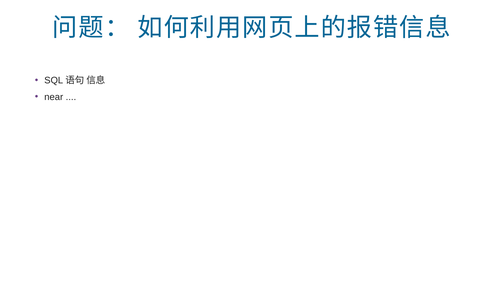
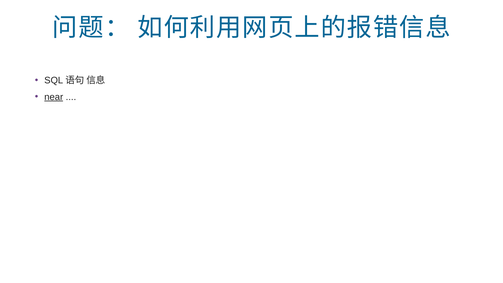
near underline: none -> present (54, 97)
